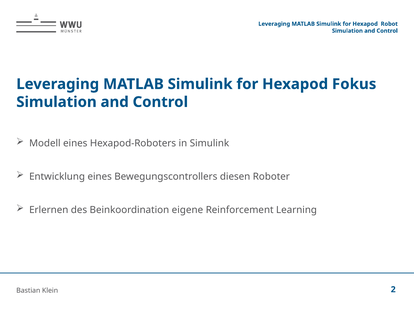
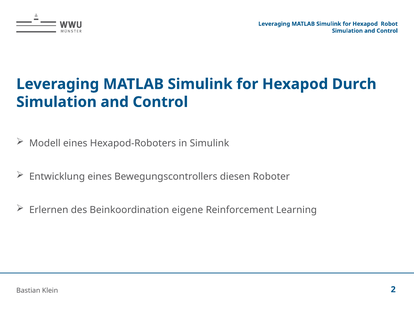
Fokus: Fokus -> Durch (354, 84)
